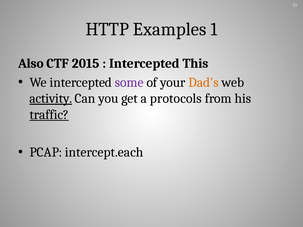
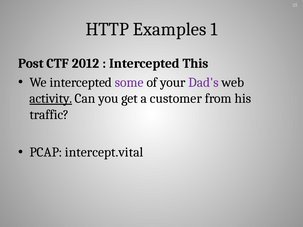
Also: Also -> Post (31, 64)
2015: 2015 -> 2012 (86, 64)
Dad's colour: orange -> purple (204, 82)
protocols: protocols -> customer (176, 99)
traffic underline: present -> none (49, 115)
intercept.each: intercept.each -> intercept.vital (104, 152)
